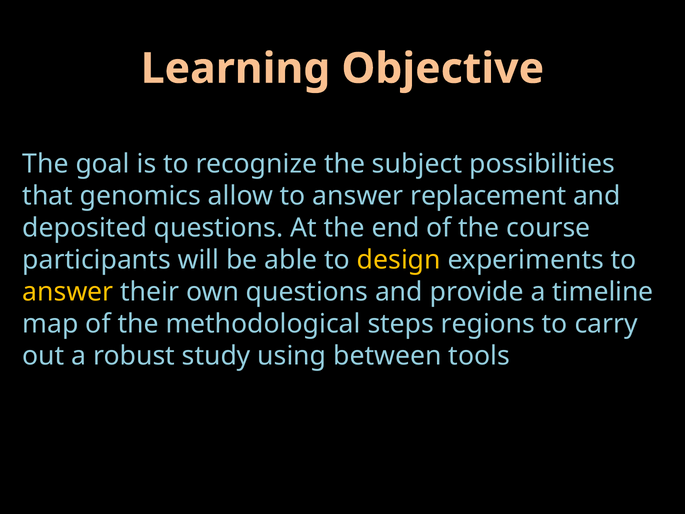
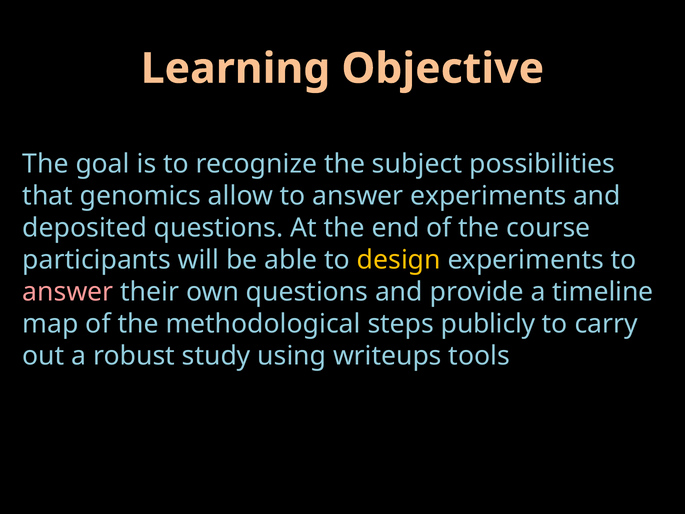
answer replacement: replacement -> experiments (488, 196)
answer colour: yellow -> pink (68, 292)
regions: regions -> publicly (488, 324)
between: between -> writeups (387, 356)
